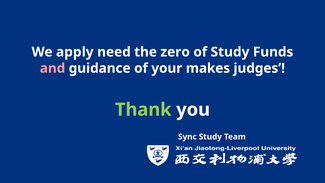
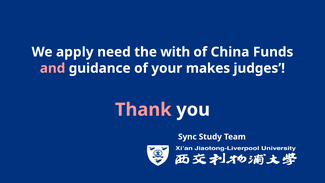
zero: zero -> with (175, 52)
of Study: Study -> China (230, 52)
Thank colour: light green -> pink (143, 110)
